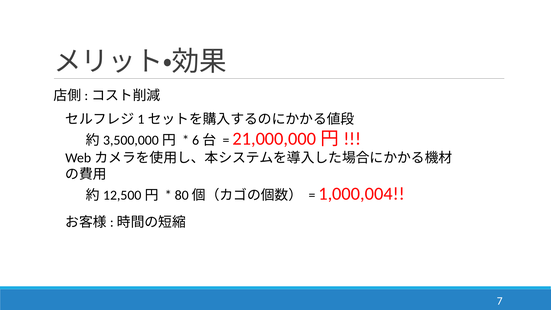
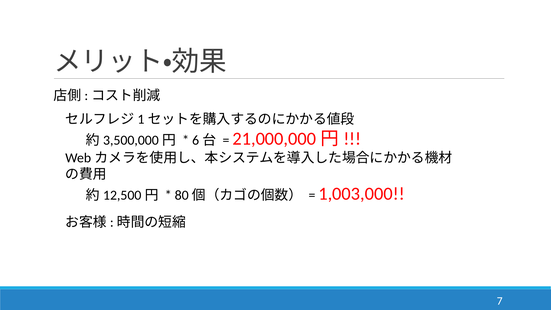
1,000,004: 1,000,004 -> 1,003,000 (362, 194)
